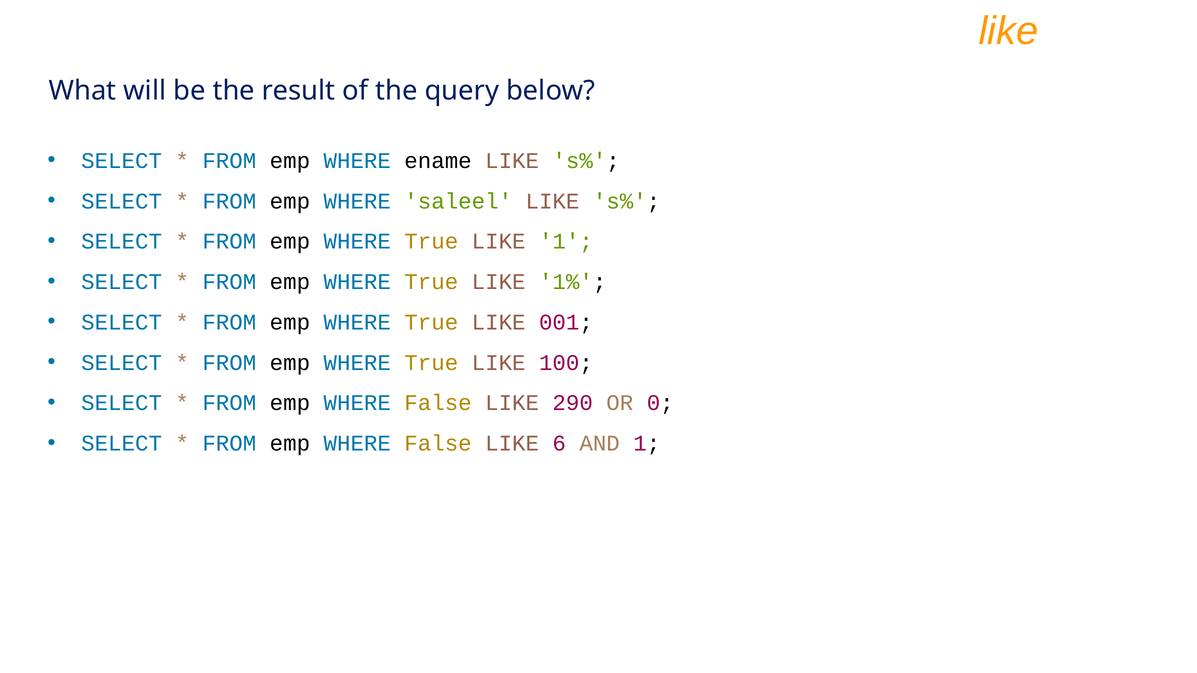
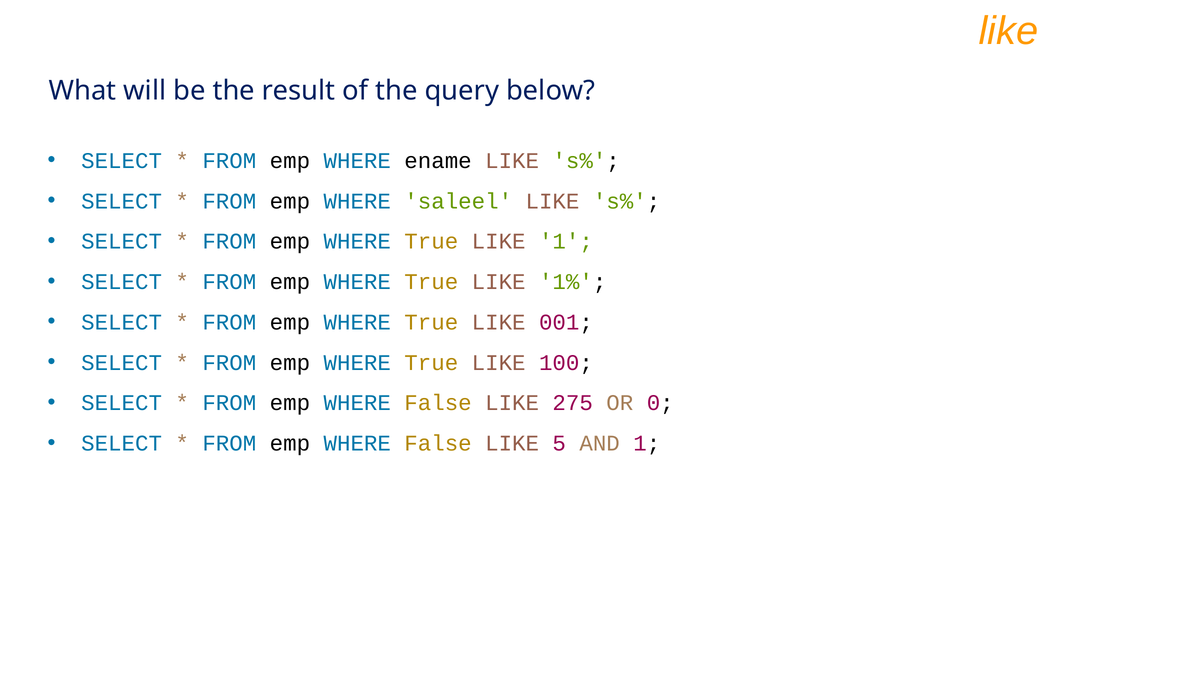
290: 290 -> 275 (573, 403)
6: 6 -> 5 (559, 444)
